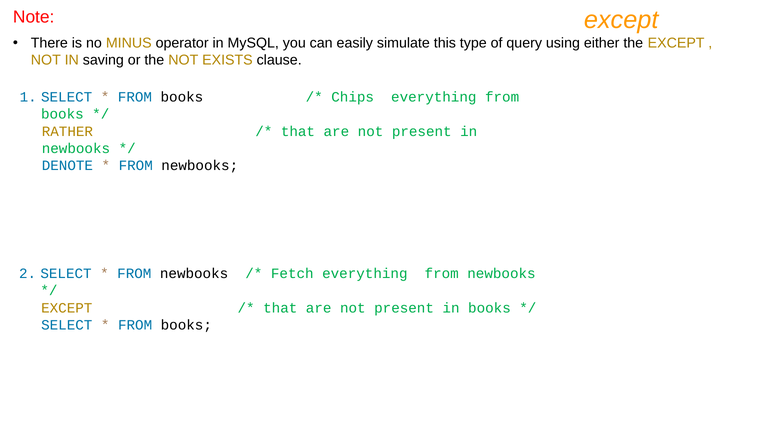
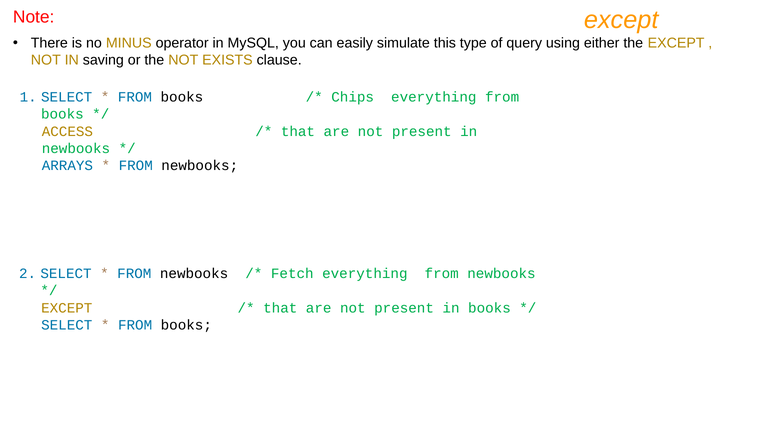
RATHER: RATHER -> ACCESS (67, 131)
DENOTE: DENOTE -> ARRAYS (67, 165)
